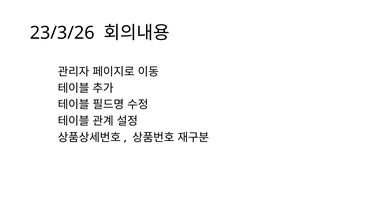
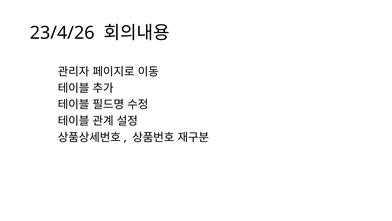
23/3/26: 23/3/26 -> 23/4/26 (62, 33)
